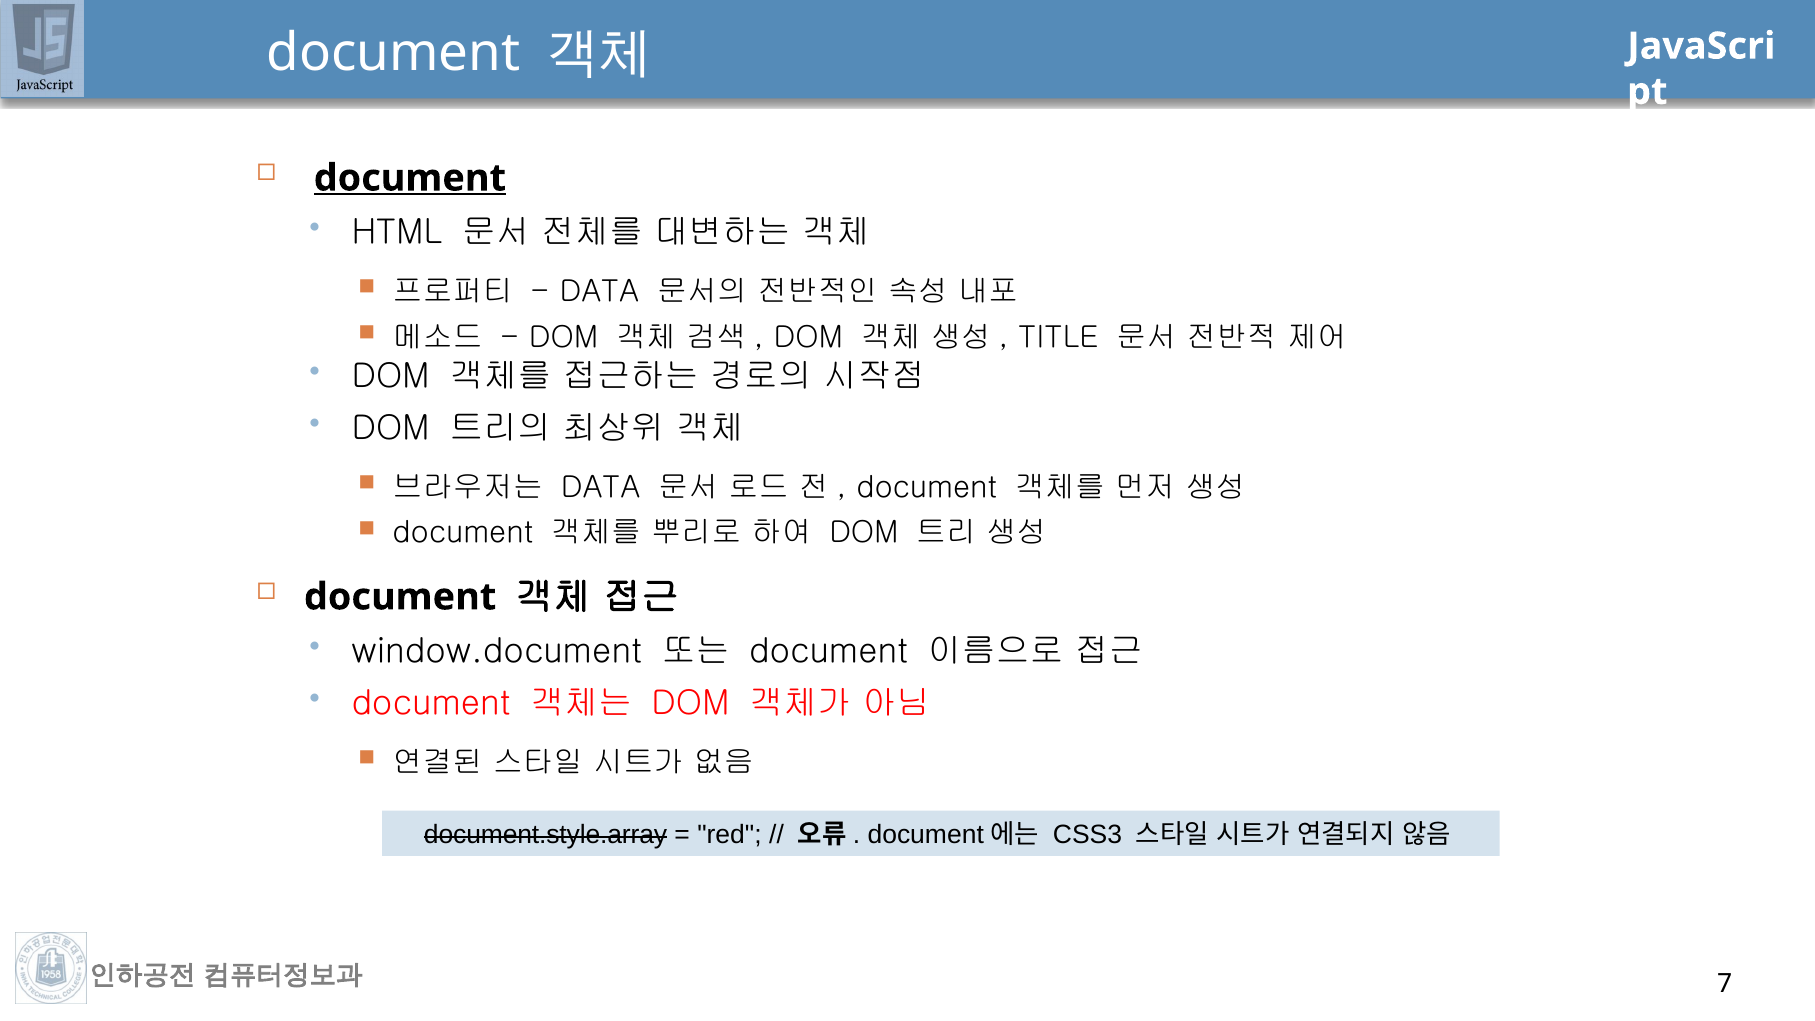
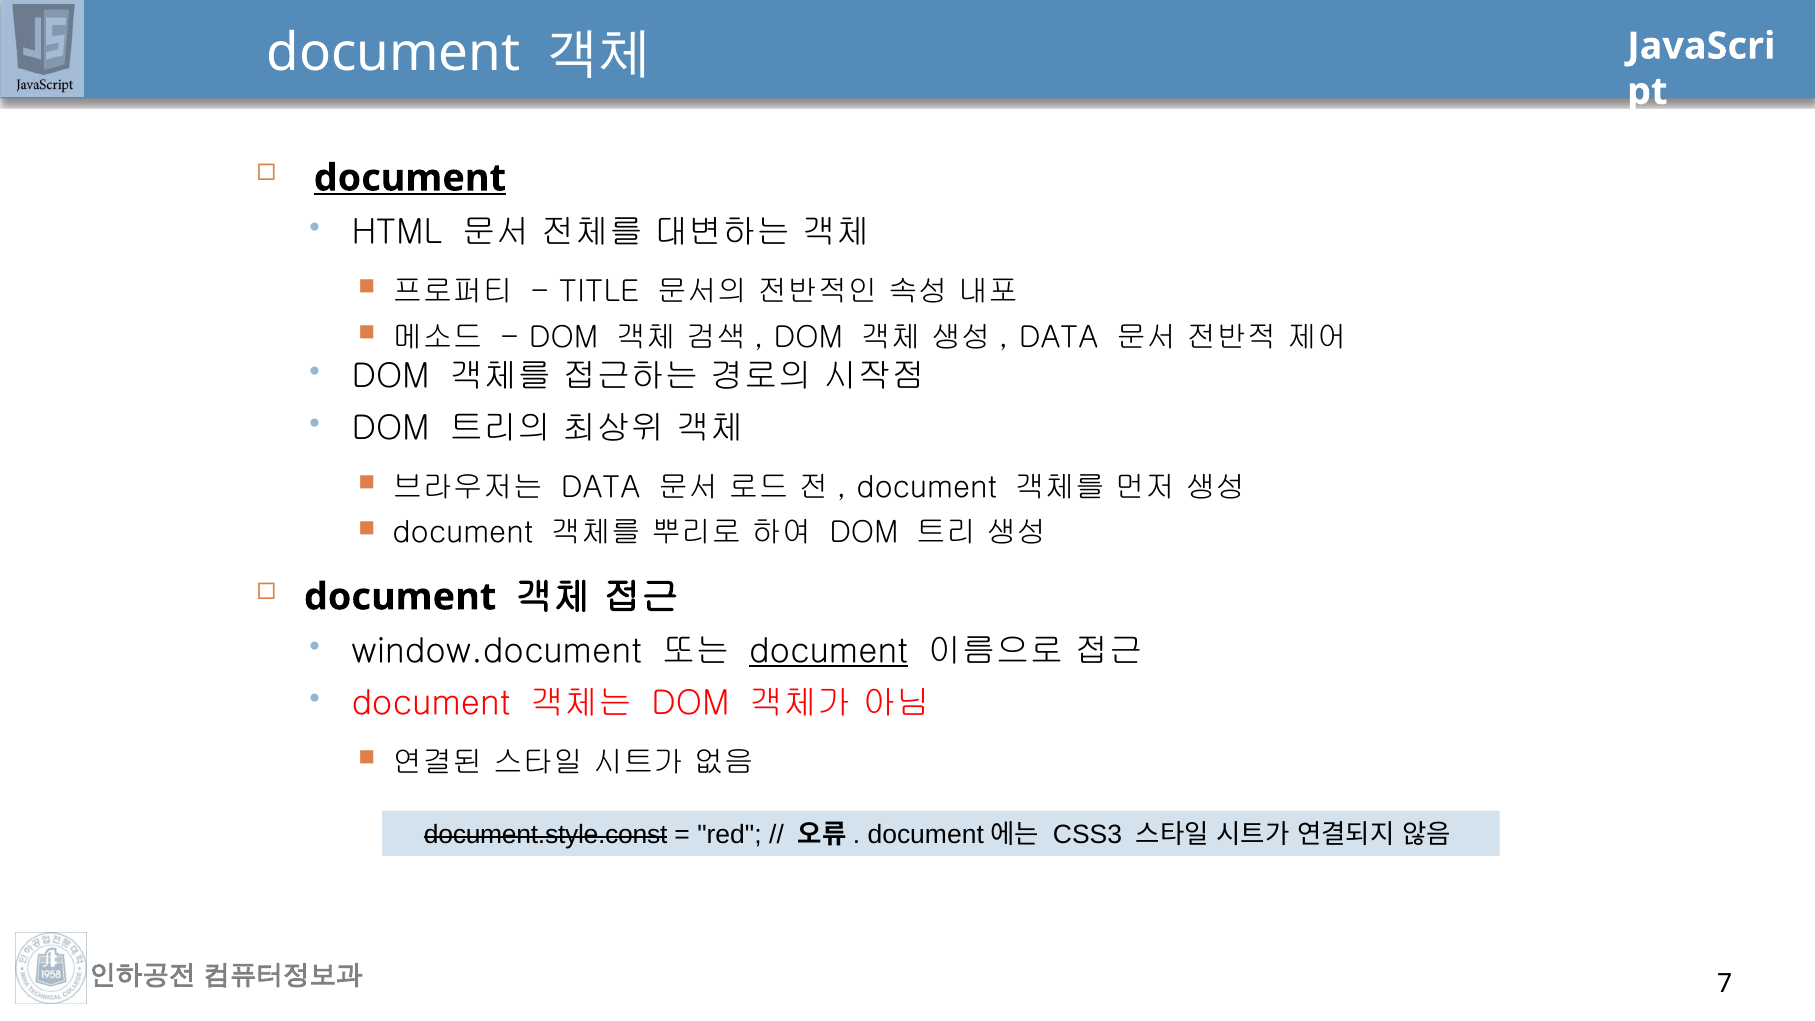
DATA: DATA -> TITLE (599, 291)
TITLE: TITLE -> DATA (1058, 337)
document underline: none -> present (828, 651)
document.style.array: document.style.array -> document.style.const (546, 835)
